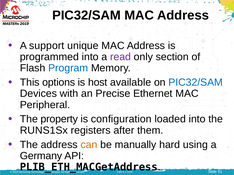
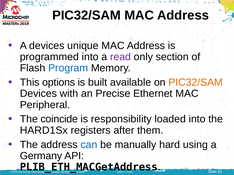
A support: support -> devices (47, 46)
host: host -> built (98, 83)
PIC32/SAM colour: blue -> orange (196, 83)
property: property -> coincide (59, 119)
configuration: configuration -> responsibility (121, 119)
RUNS1Sx: RUNS1Sx -> HARD1Sx (44, 131)
can colour: orange -> blue (89, 145)
